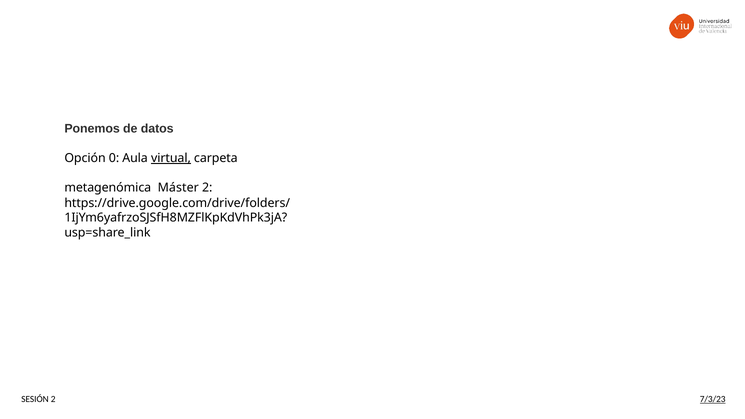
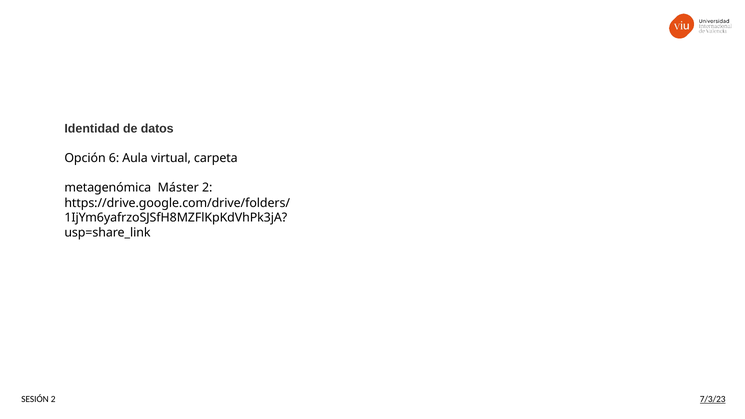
Ponemos: Ponemos -> Identidad (92, 129)
0: 0 -> 6 (114, 158)
virtual underline: present -> none (171, 158)
